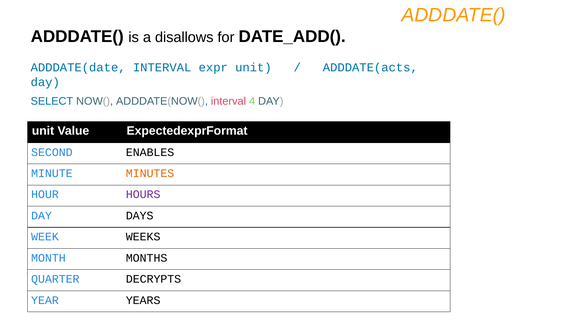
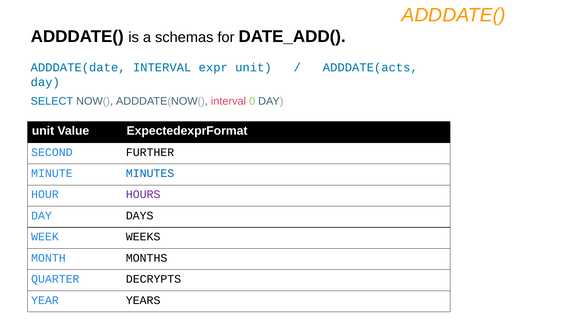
disallows: disallows -> schemas (184, 37)
4: 4 -> 0 (252, 101)
ENABLES: ENABLES -> FURTHER (150, 152)
MINUTES colour: orange -> blue (150, 173)
